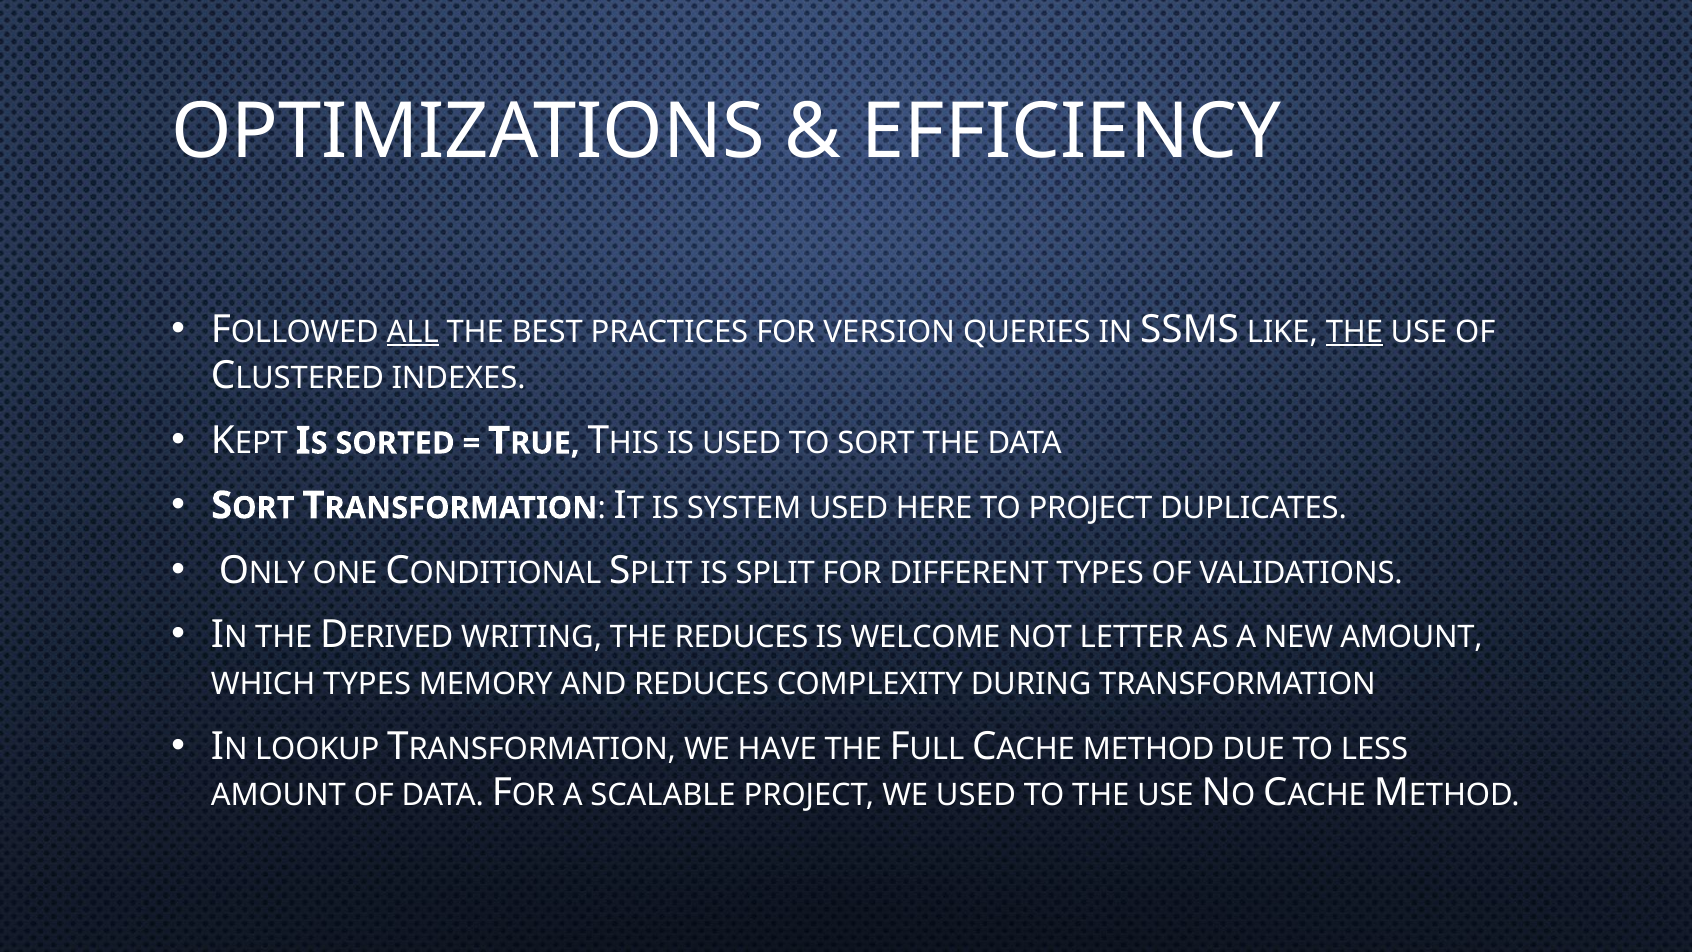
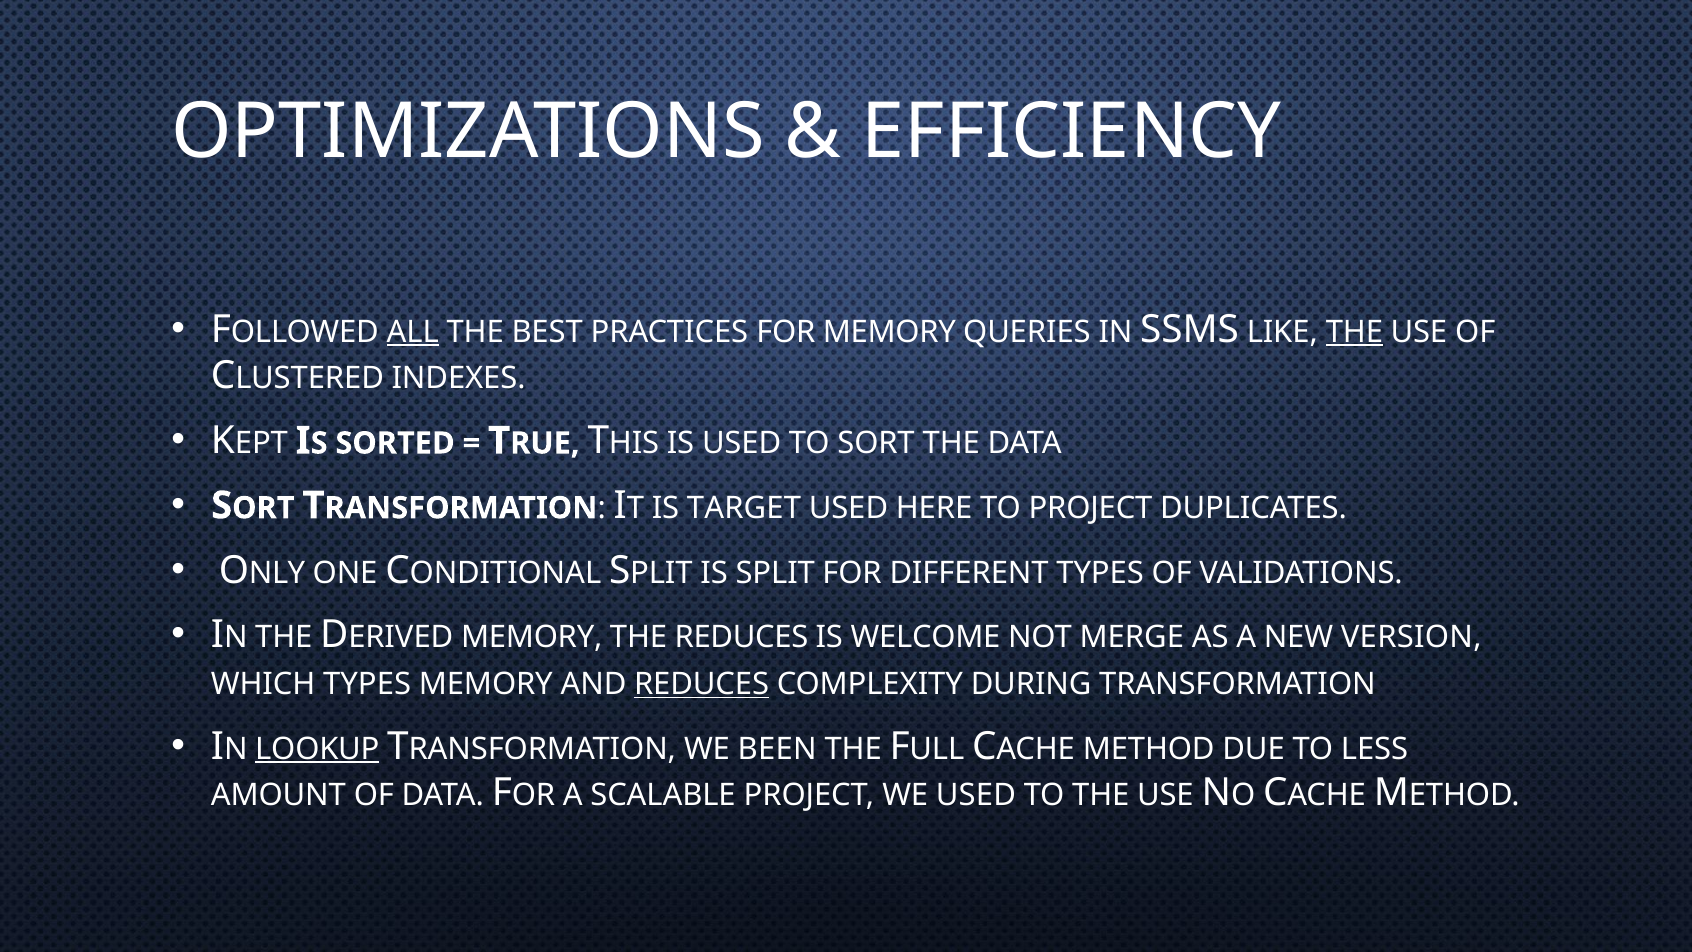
FOR VERSION: VERSION -> MEMORY (889, 332)
SYSTEM: SYSTEM -> TARGET (744, 508)
WRITING: WRITING -> MEMORY (532, 638)
LETTER: LETTER -> MERGE (1132, 638)
NEW AMOUNT: AMOUNT -> VERSION (1411, 638)
REDUCES underline: none -> present (702, 684)
LOOKUP underline: none -> present (317, 749)
HAVE: HAVE -> BEEN (777, 749)
